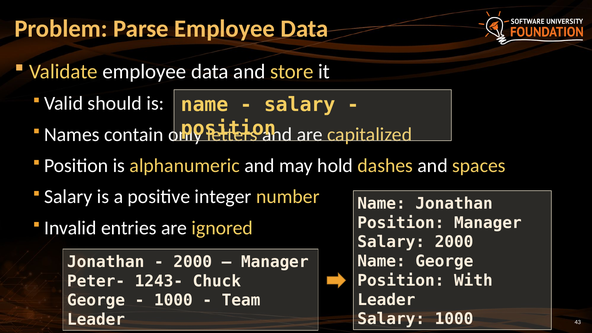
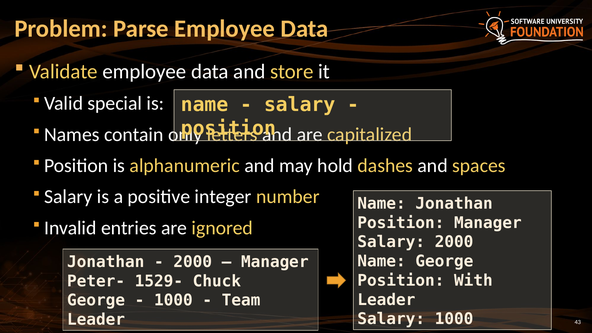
should: should -> special (115, 103)
1243-: 1243- -> 1529- (159, 281)
